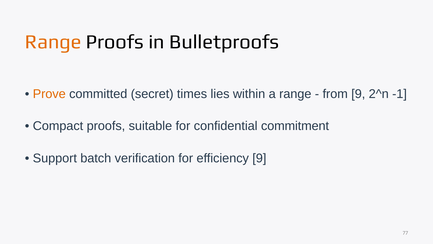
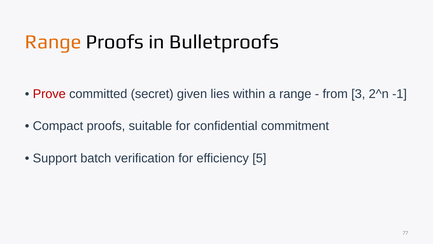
Prove colour: orange -> red (49, 94)
times: times -> given (192, 94)
from 9: 9 -> 3 (358, 94)
efficiency 9: 9 -> 5 (259, 158)
